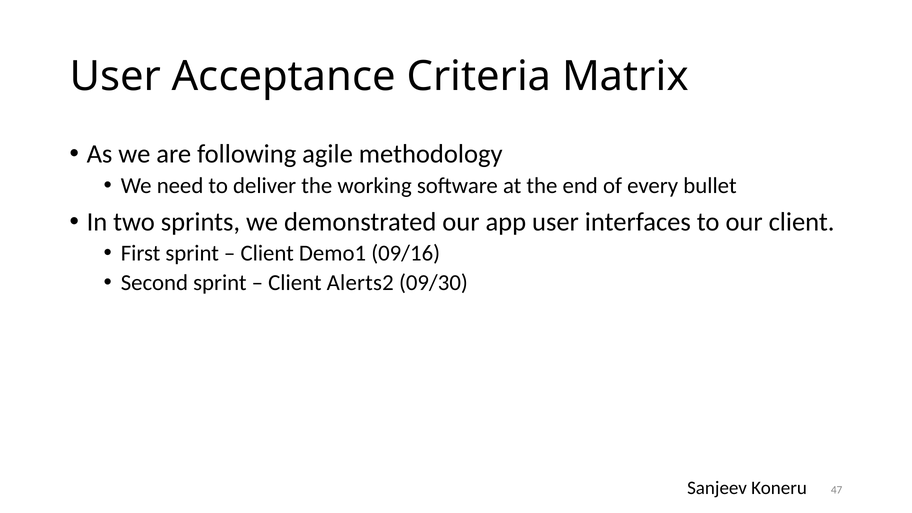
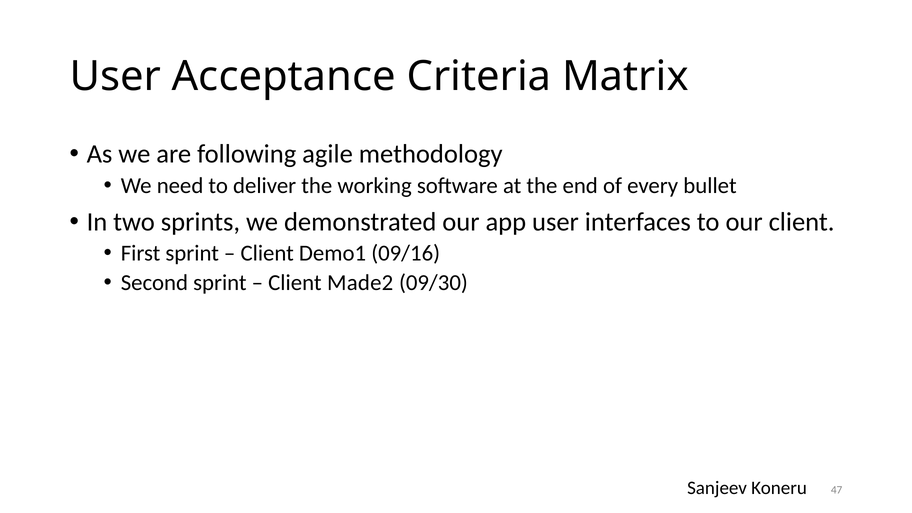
Alerts2: Alerts2 -> Made2 (360, 283)
